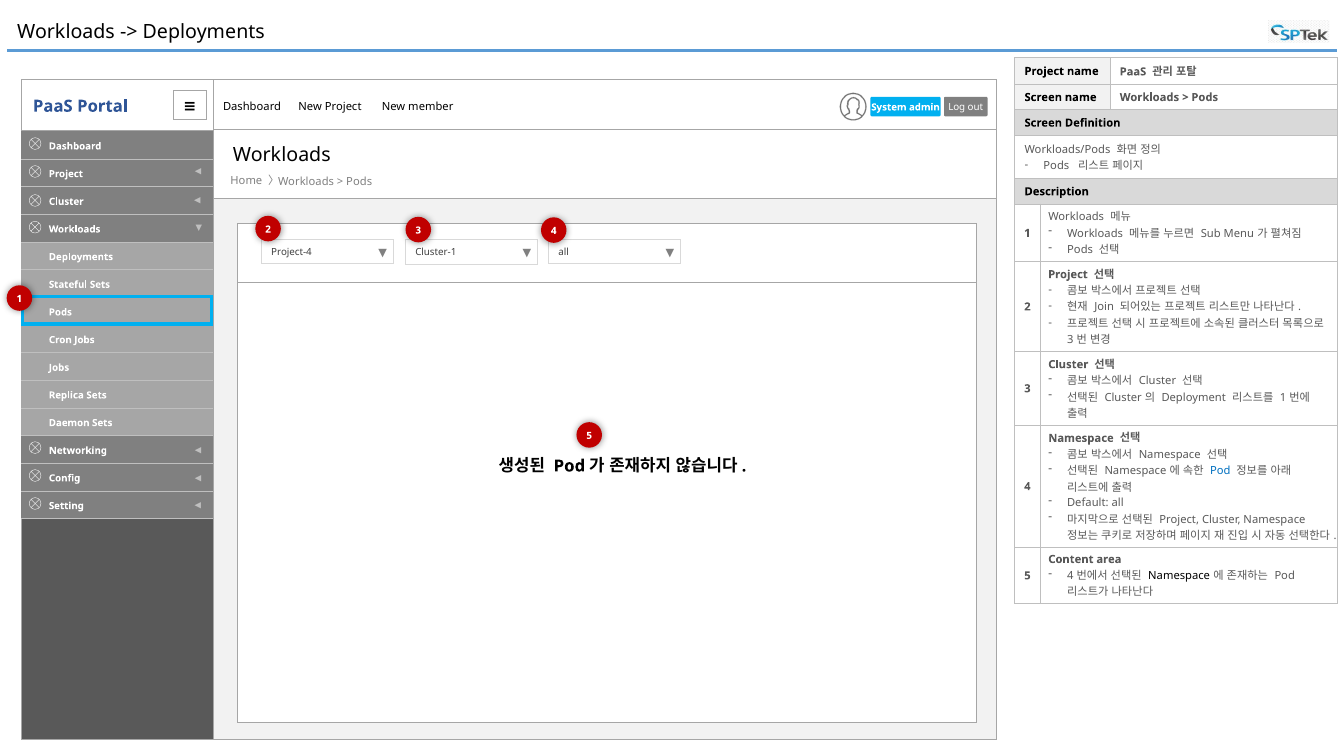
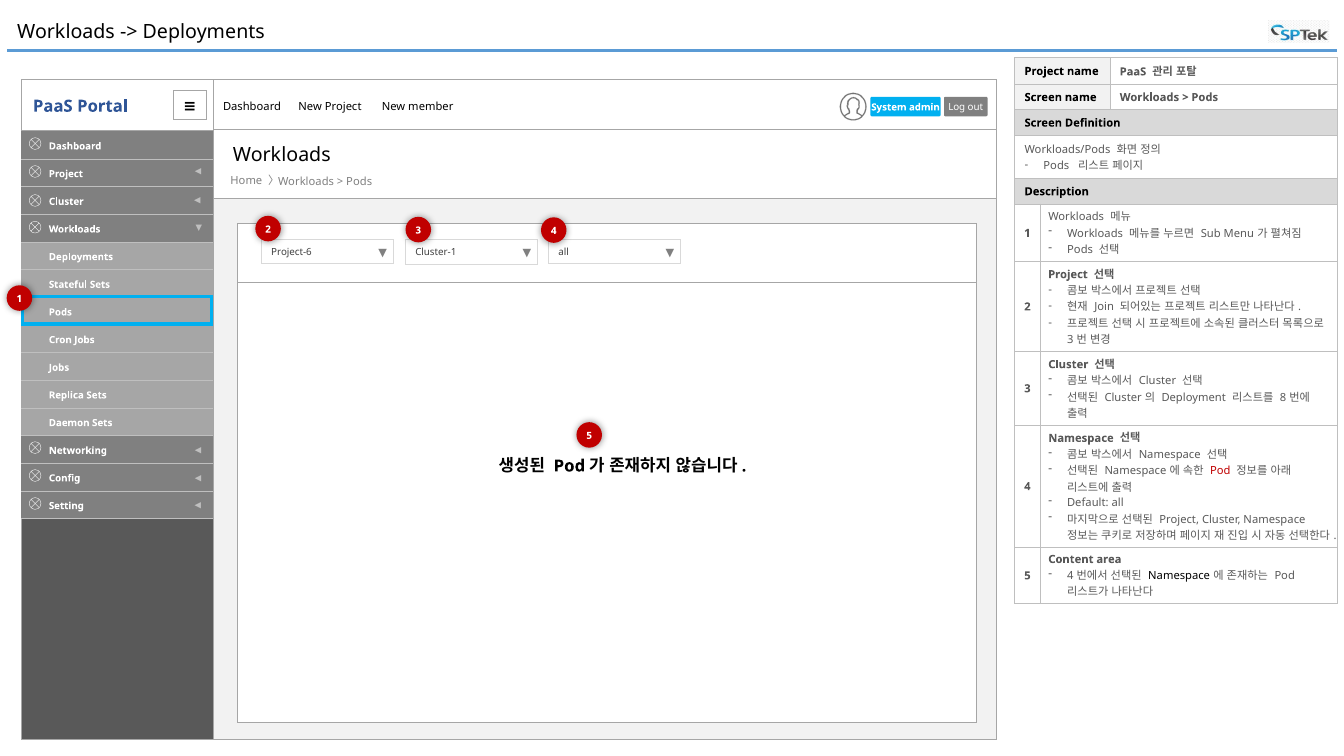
Project-4: Project-4 -> Project-6 (291, 252)
1: 1 -> 8 (1283, 397)
Pod colour: blue -> red (1220, 471)
